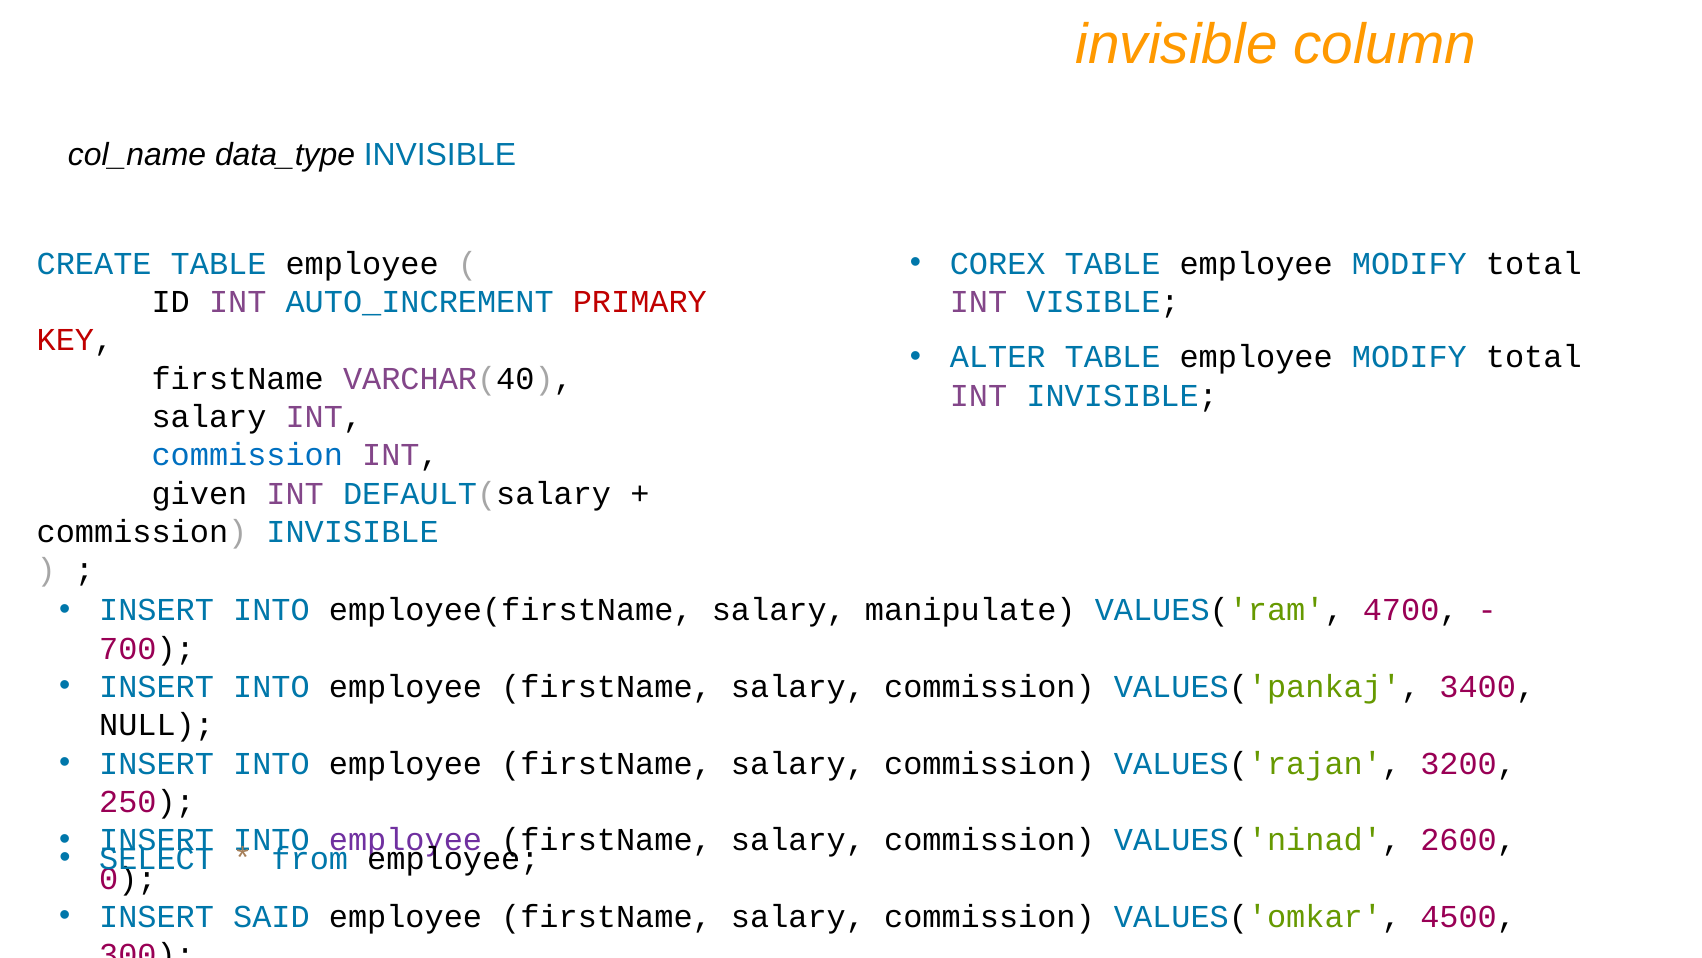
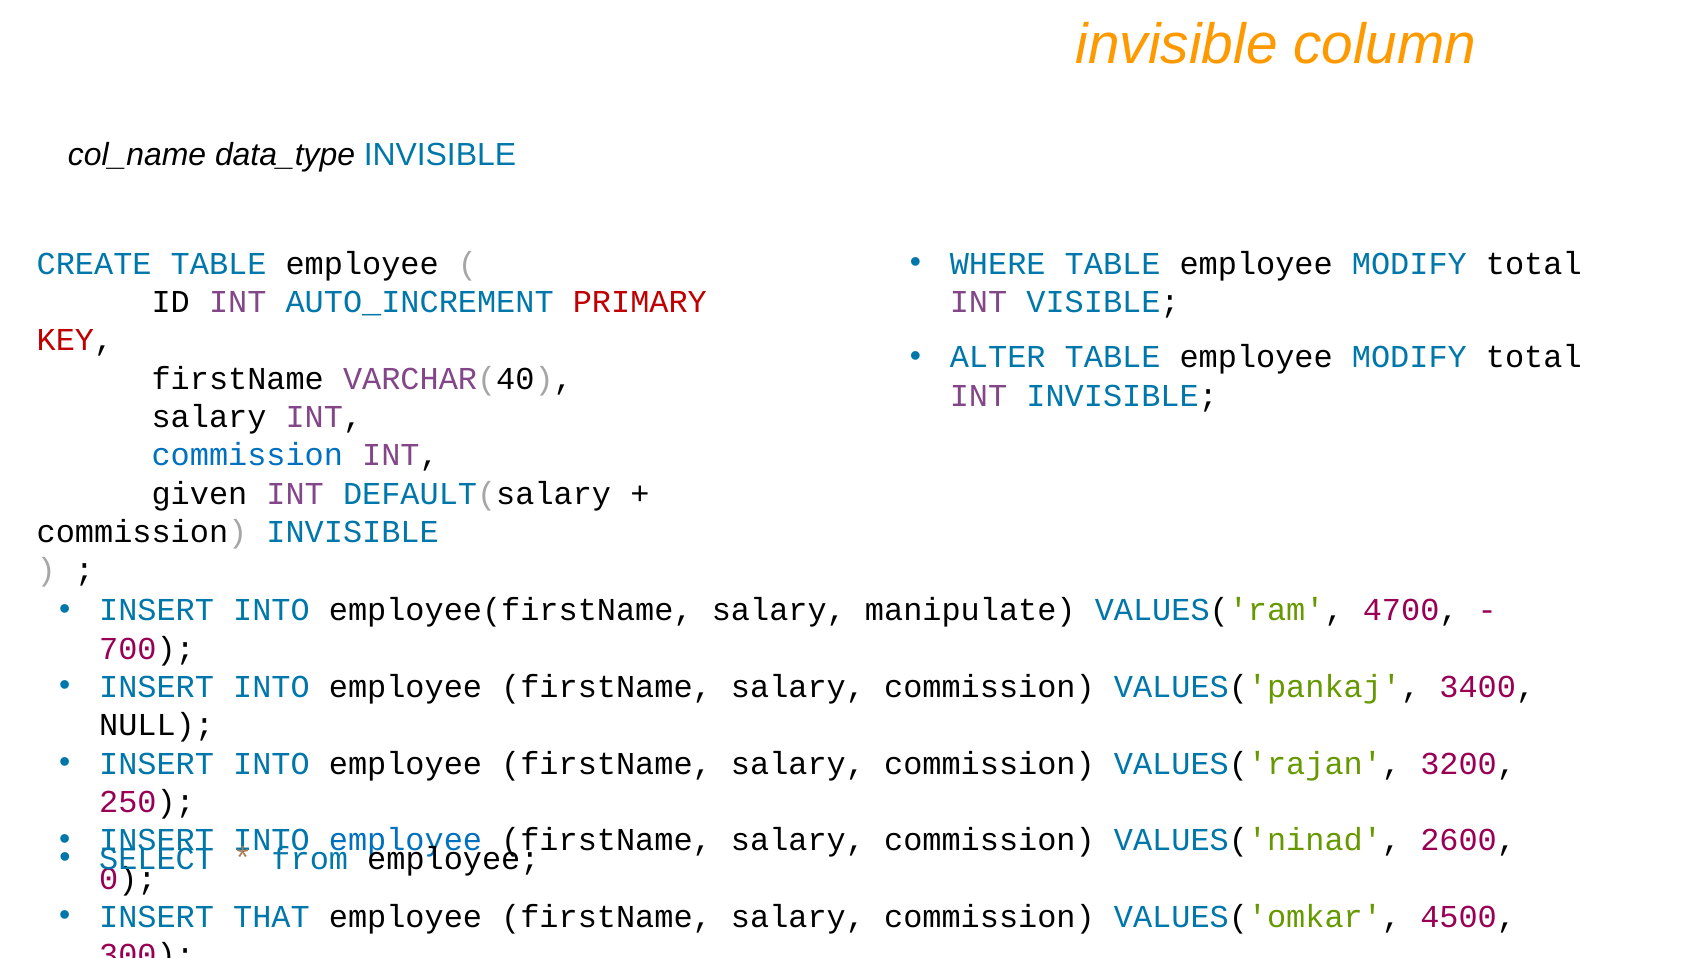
COREX: COREX -> WHERE (998, 263)
employee colour: purple -> blue (405, 840)
SAID: SAID -> THAT (271, 916)
